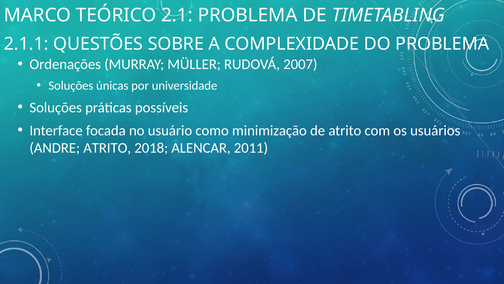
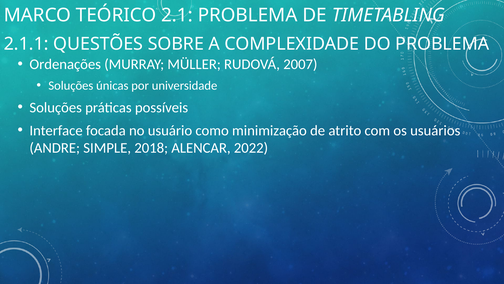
ANDRE ATRITO: ATRITO -> SIMPLE (107, 148)
2011: 2011 -> 2022 (251, 148)
